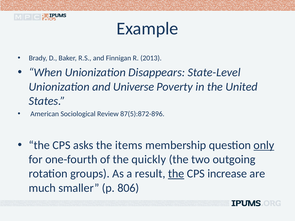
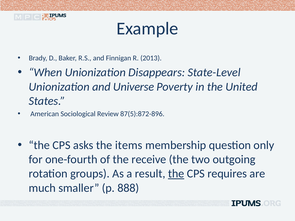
only underline: present -> none (264, 145)
quickly: quickly -> receive (149, 160)
increase: increase -> requires (227, 174)
806: 806 -> 888 (128, 188)
